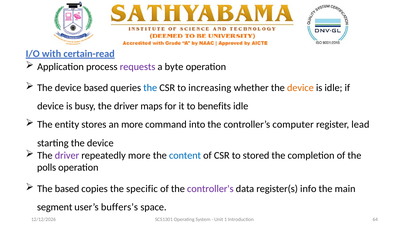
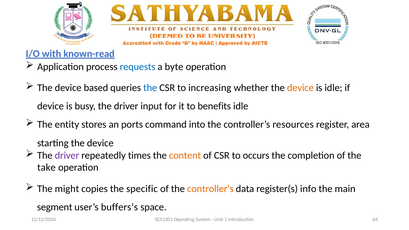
certain-read: certain-read -> known-read (89, 54)
requests colour: purple -> blue (138, 67)
maps: maps -> input (151, 106)
an more: more -> ports (132, 125)
computer: computer -> resources (293, 125)
lead: lead -> area (360, 125)
repeatedly more: more -> times (139, 155)
content colour: blue -> orange (185, 155)
stored: stored -> occurs (256, 155)
polls: polls -> take (46, 168)
The based: based -> might (67, 189)
controller's colour: purple -> orange (210, 189)
